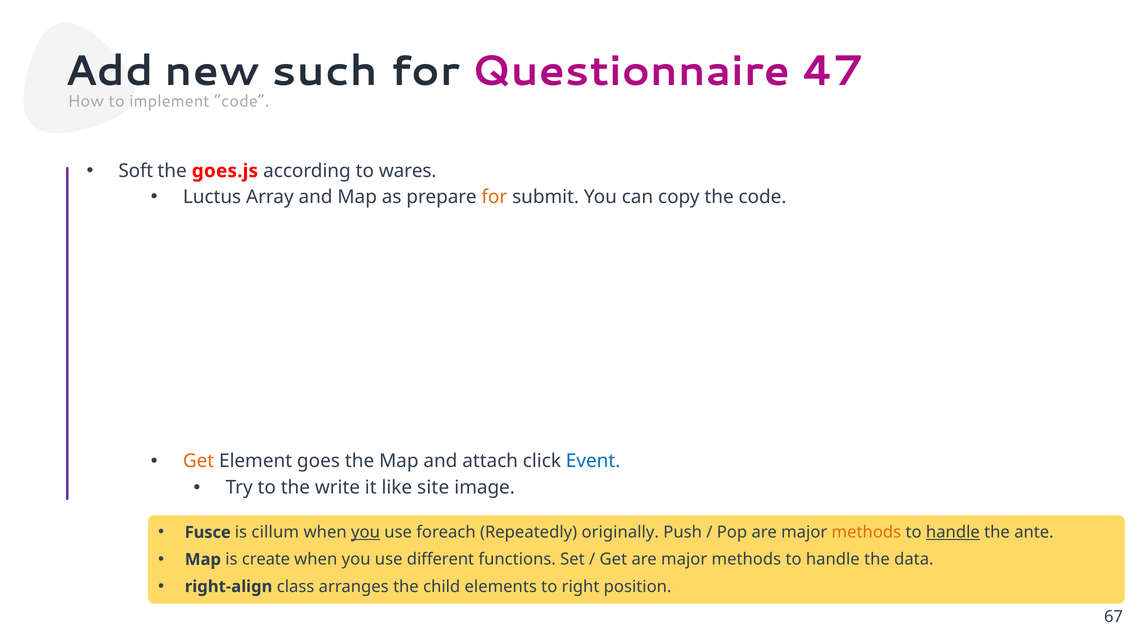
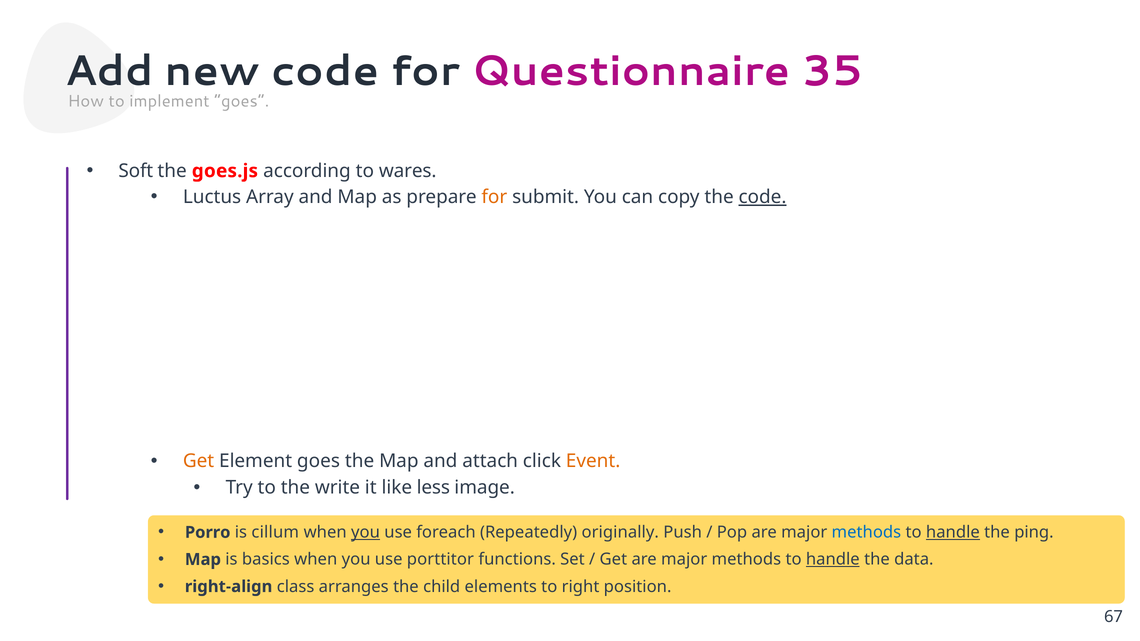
new such: such -> code (325, 71)
47: 47 -> 35 (832, 71)
implement code: code -> goes (242, 101)
code underline: none -> present (763, 197)
Event colour: blue -> orange (593, 461)
site: site -> less (433, 488)
Fusce: Fusce -> Porro (208, 533)
methods colour: orange -> blue (866, 533)
ante: ante -> ping (1034, 533)
create: create -> basics (266, 560)
different: different -> porttitor (440, 560)
handle underline: none -> present (833, 560)
